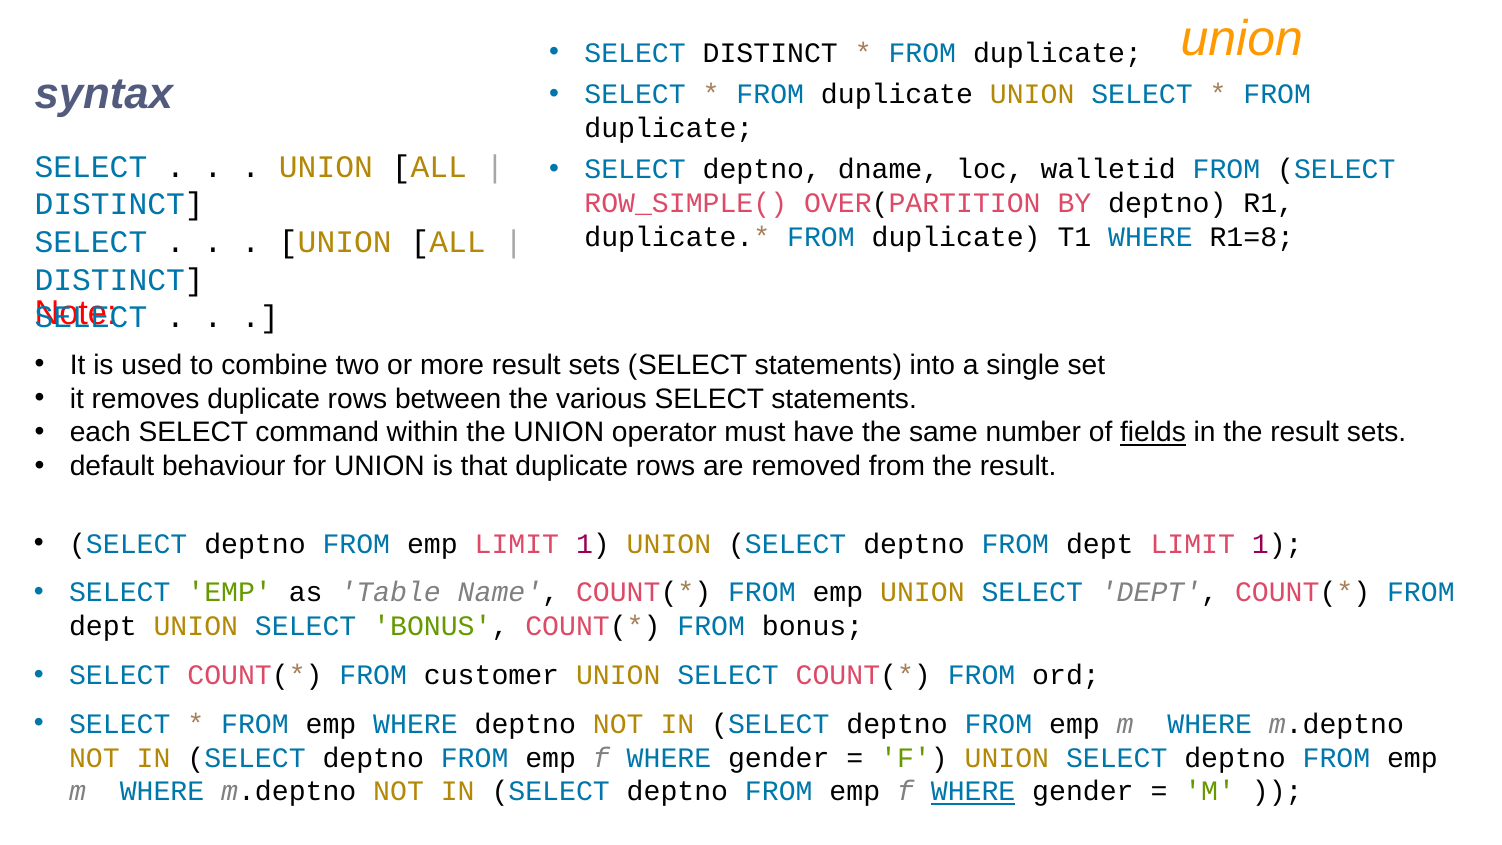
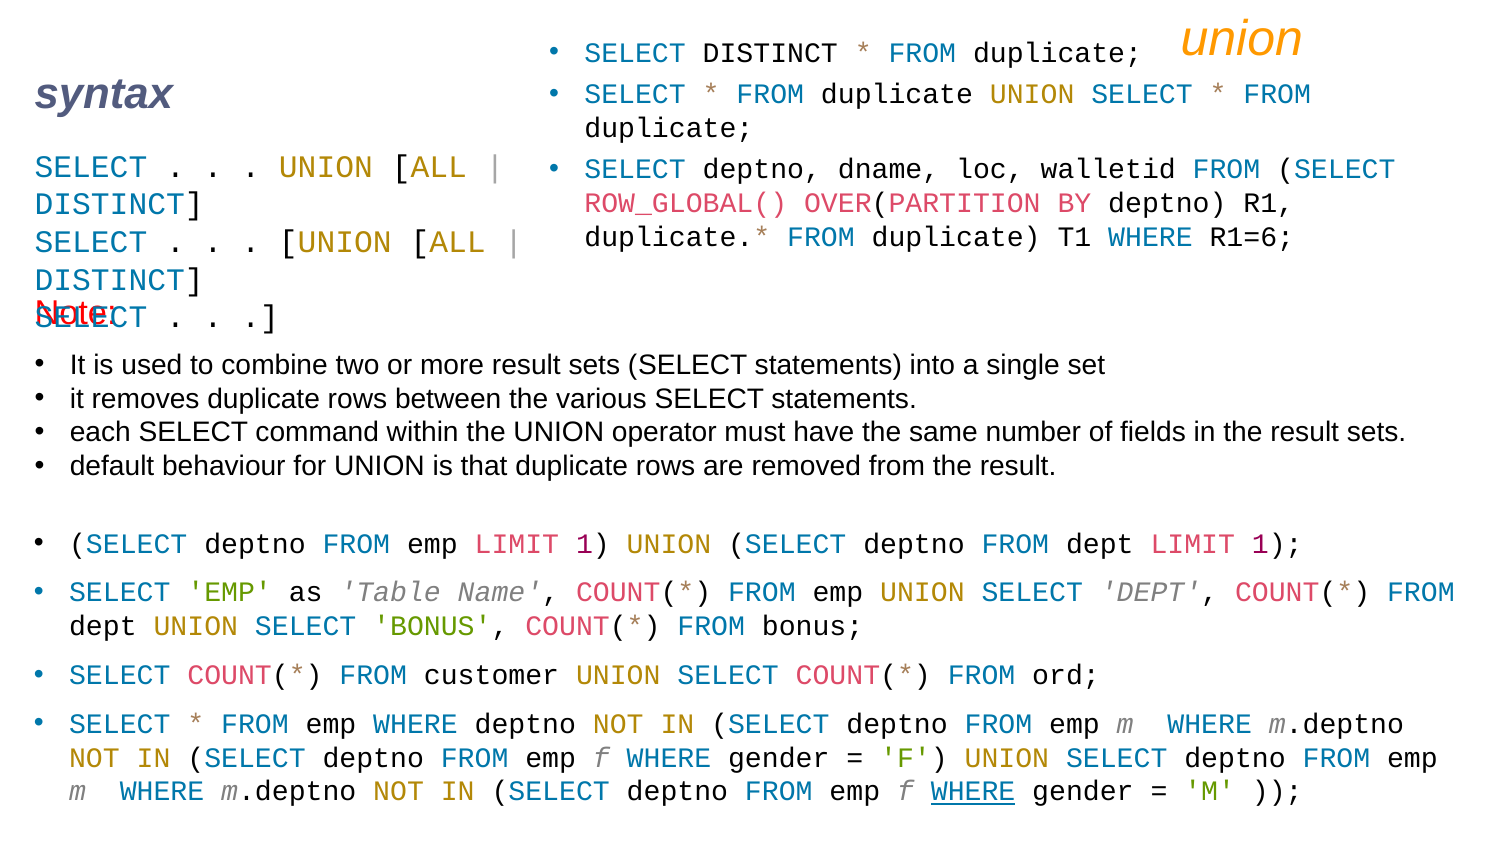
ROW_SIMPLE(: ROW_SIMPLE( -> ROW_GLOBAL( (686, 203)
R1=8: R1=8 -> R1=6 (1252, 237)
fields underline: present -> none (1153, 433)
